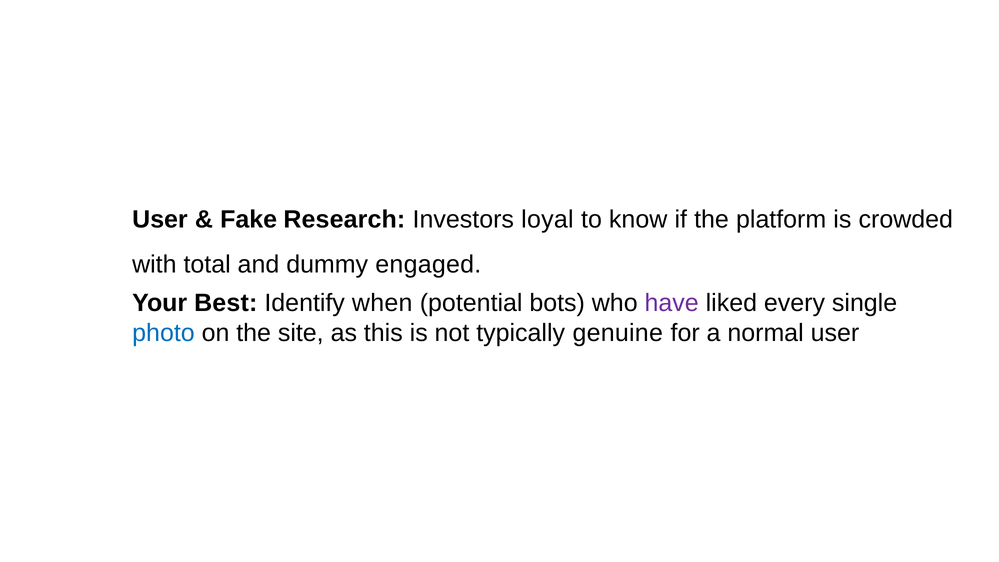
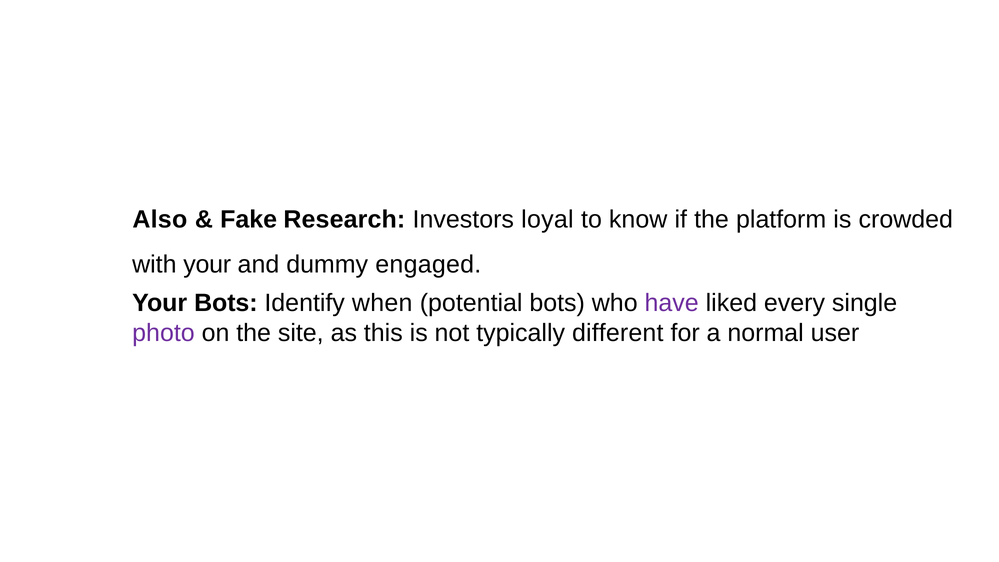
User: User -> Also (160, 220)
with total: total -> your (207, 264)
Your Best: Best -> Bots (226, 303)
photo colour: blue -> purple (163, 333)
genuine: genuine -> different (618, 333)
